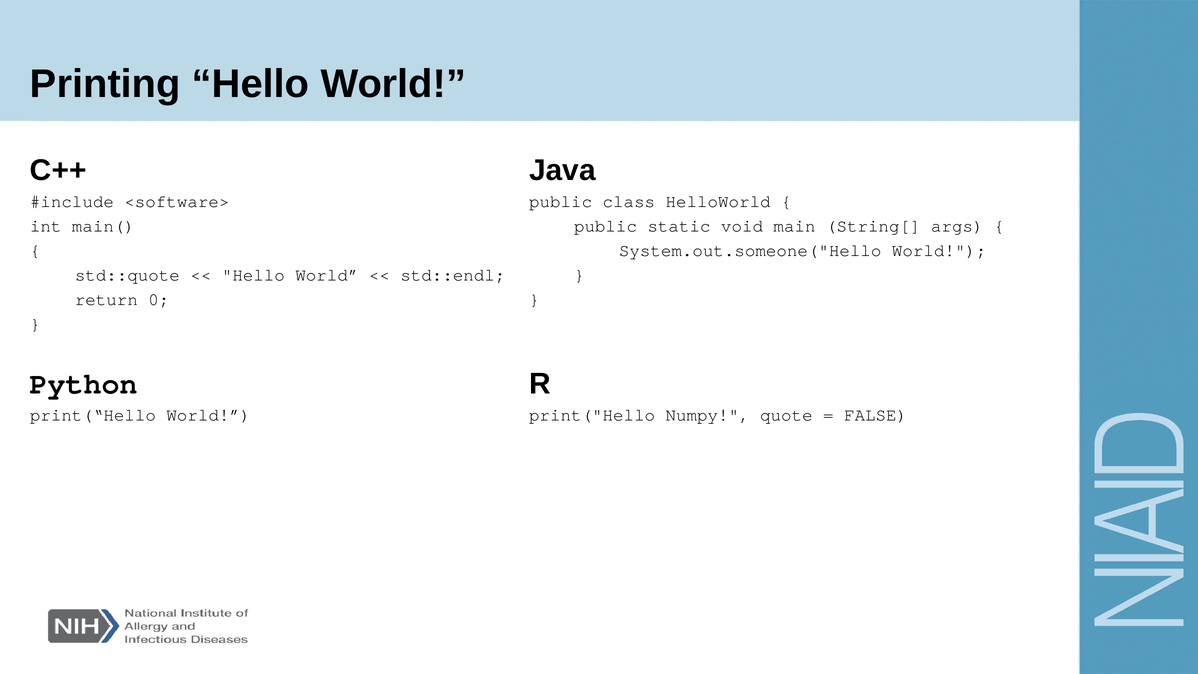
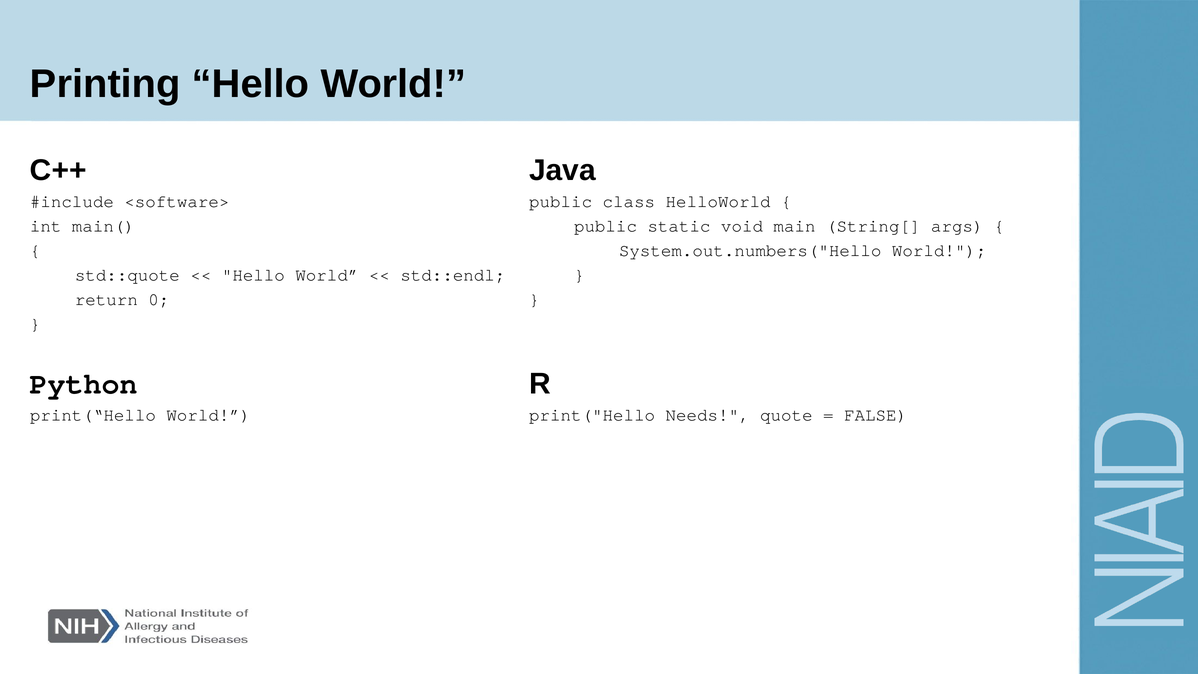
System.out.someone("Hello: System.out.someone("Hello -> System.out.numbers("Hello (750, 250)
Numpy: Numpy -> Needs (708, 415)
